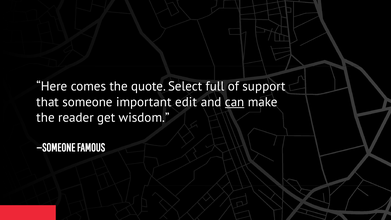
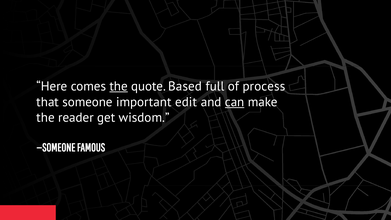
the underline: none -> present (119, 86)
Select: Select -> Based (185, 86)
support: support -> process (264, 86)
